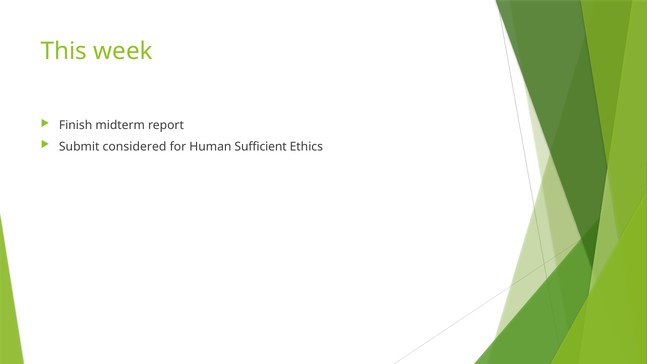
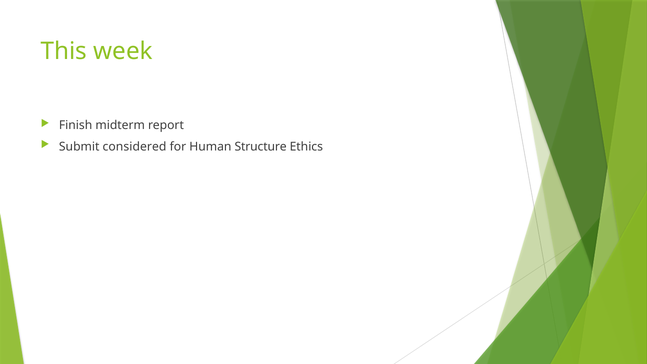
Sufficient: Sufficient -> Structure (261, 147)
